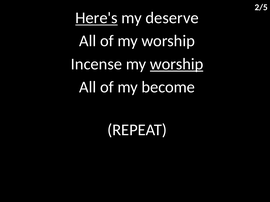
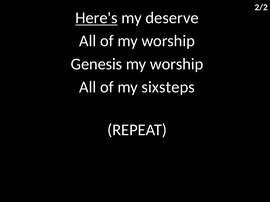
2/5: 2/5 -> 2/2 (261, 7)
Incense: Incense -> Genesis (97, 64)
worship underline: present -> none (177, 64)
become: become -> sixsteps (168, 87)
